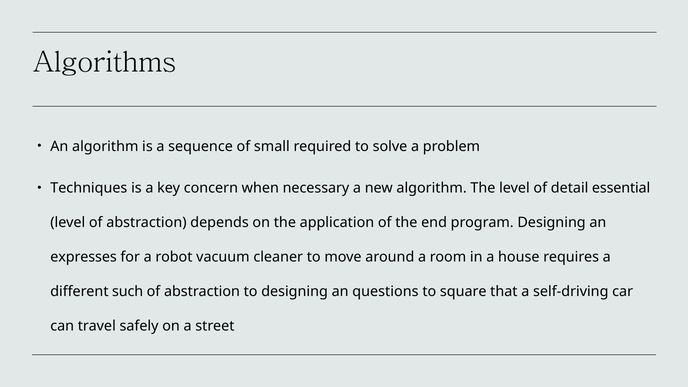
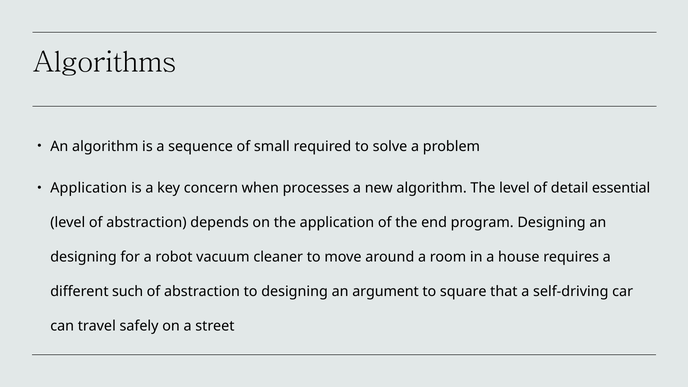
Techniques: Techniques -> Application (89, 188)
necessary: necessary -> processes (316, 188)
expresses: expresses -> designing (83, 257)
questions: questions -> argument (386, 292)
